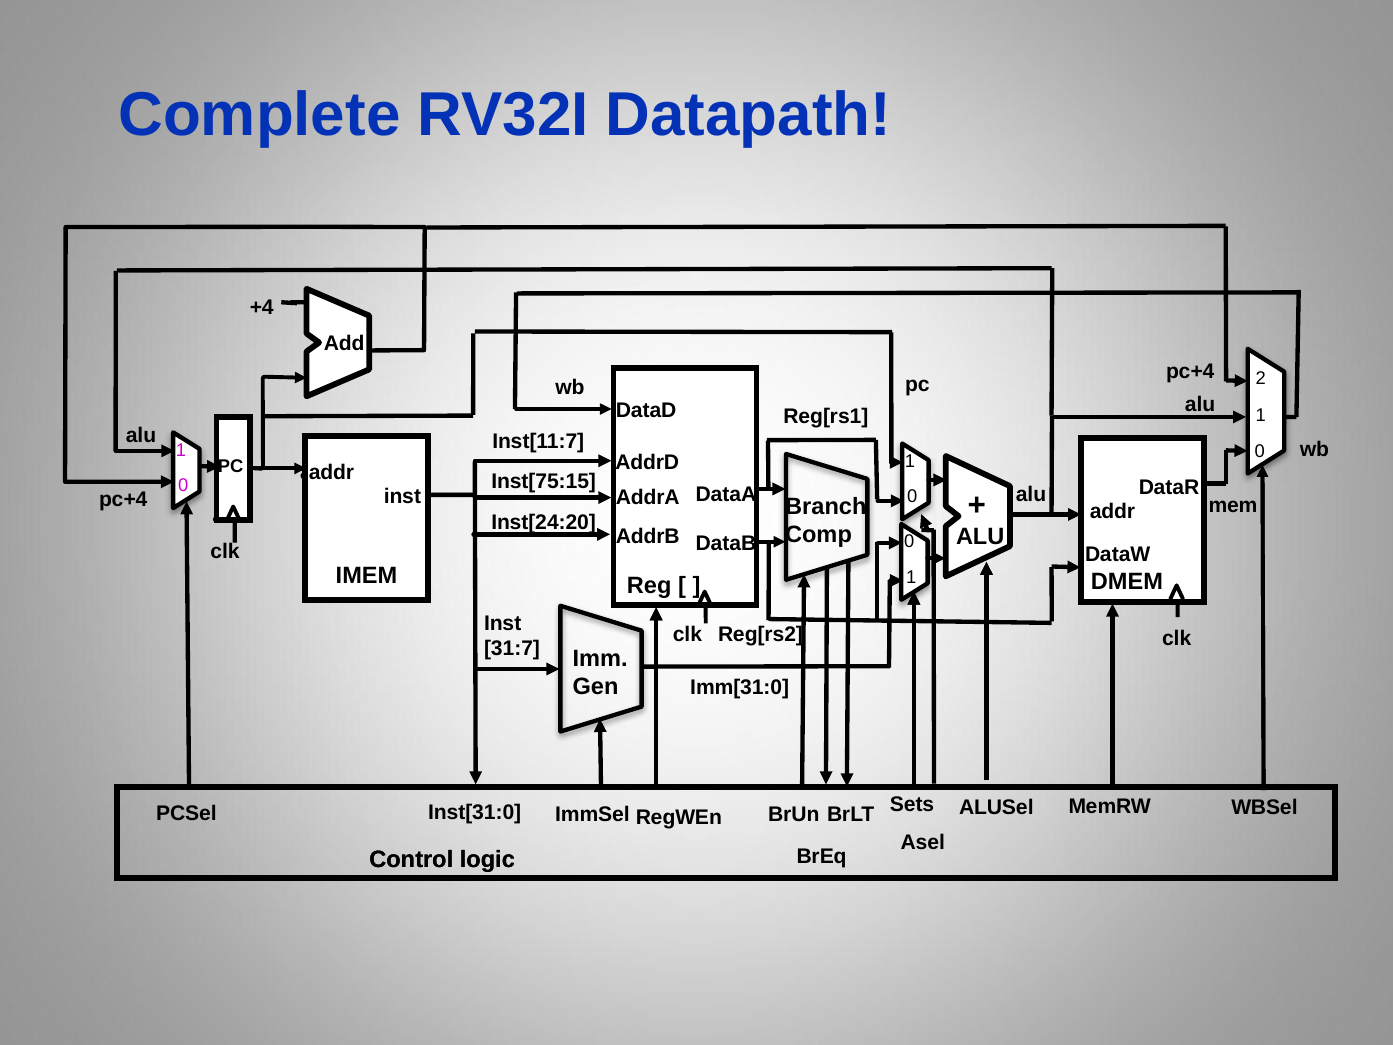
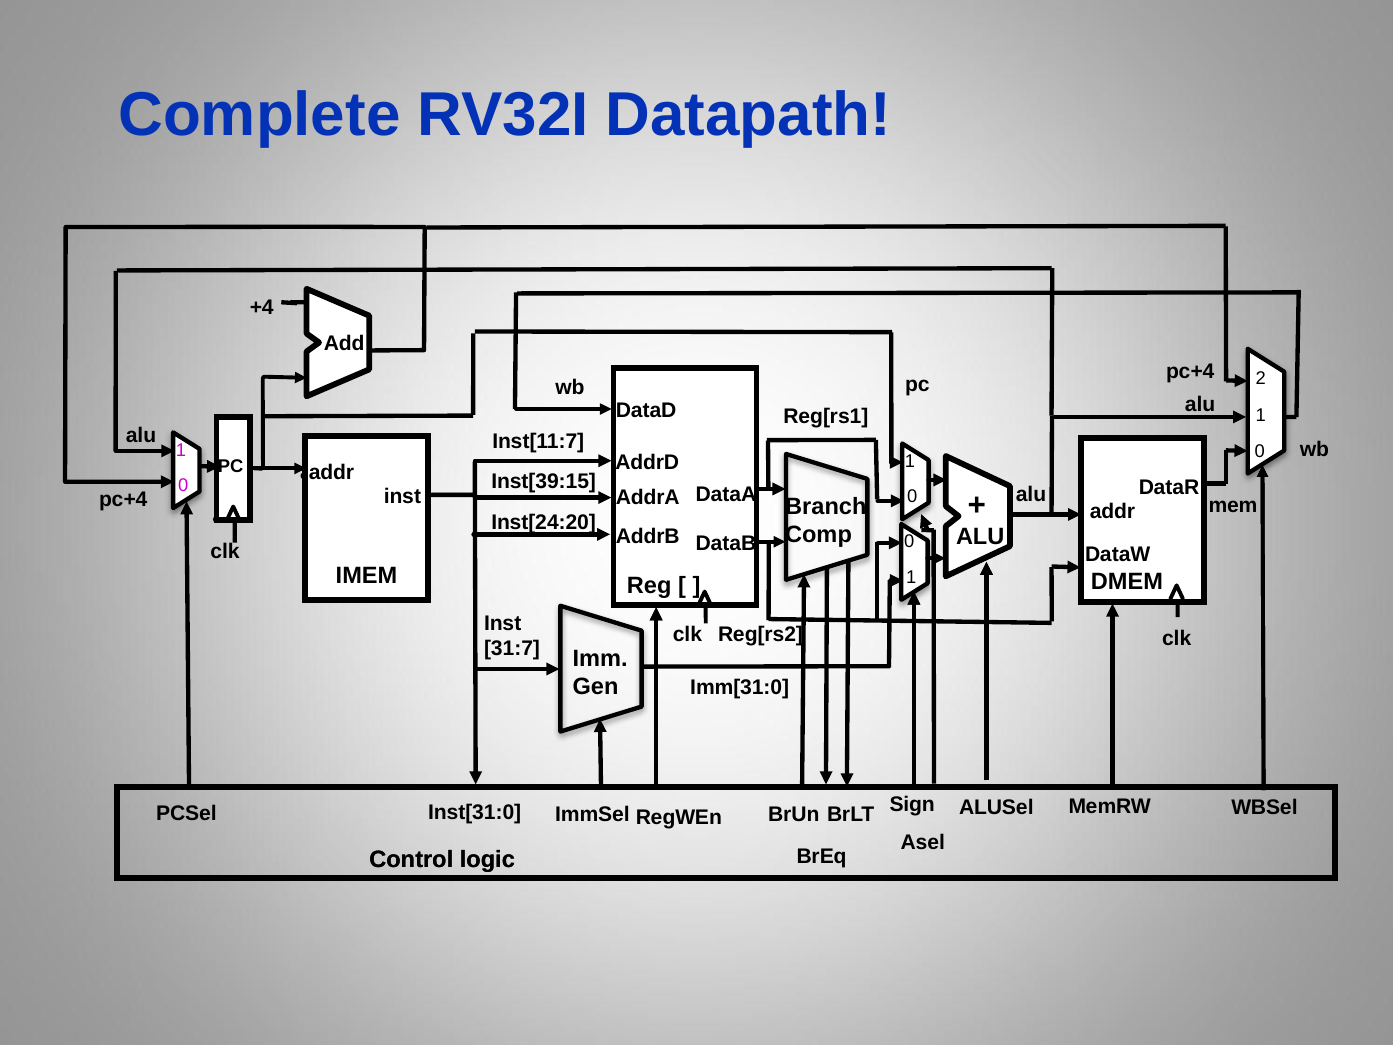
Inst[75:15: Inst[75:15 -> Inst[39:15 (544, 481)
Sets: Sets -> Sign (912, 805)
